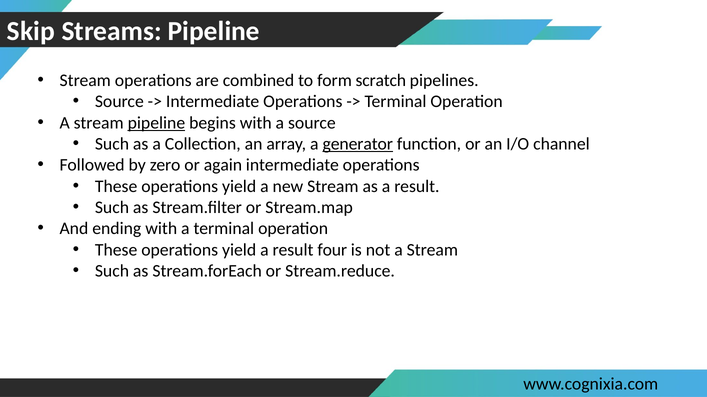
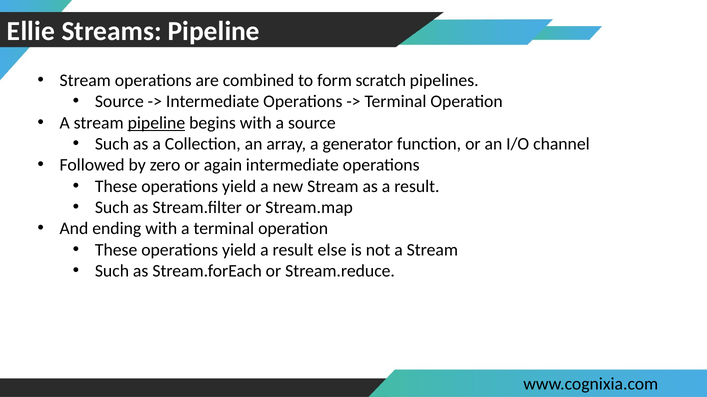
Skip: Skip -> Ellie (31, 31)
generator underline: present -> none (358, 144)
four: four -> else (332, 250)
